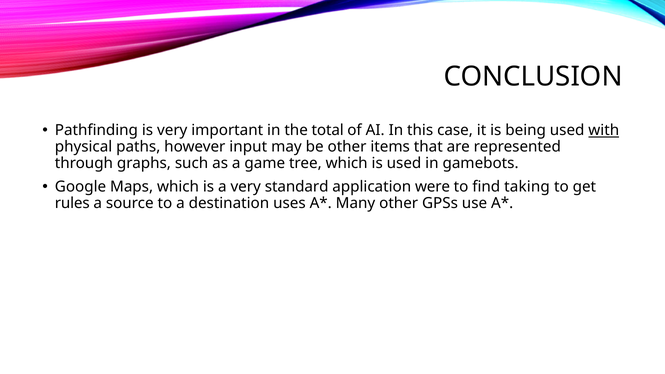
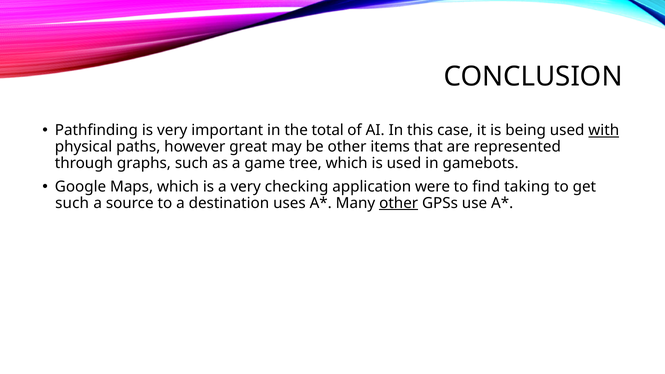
input: input -> great (248, 147)
standard: standard -> checking (297, 187)
rules: rules -> such (72, 203)
other underline: none -> present (399, 203)
